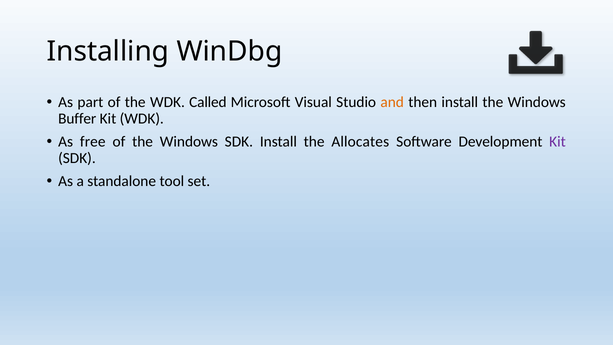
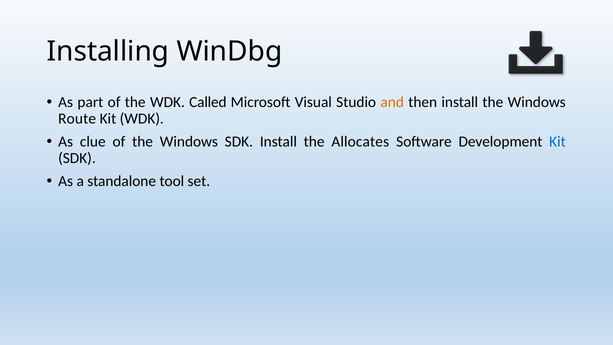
Buffer: Buffer -> Route (77, 119)
free: free -> clue (93, 142)
Kit colour: purple -> blue (558, 142)
